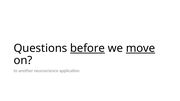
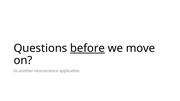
move underline: present -> none (140, 48)
